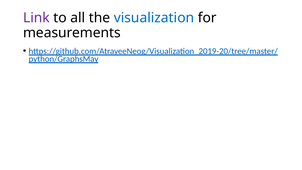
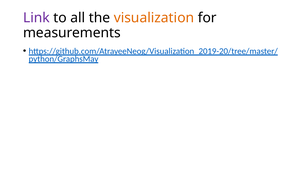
visualization colour: blue -> orange (154, 18)
